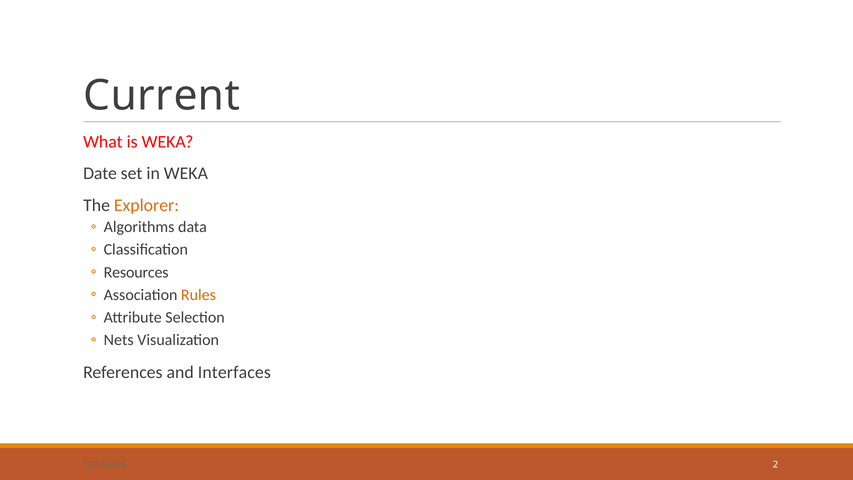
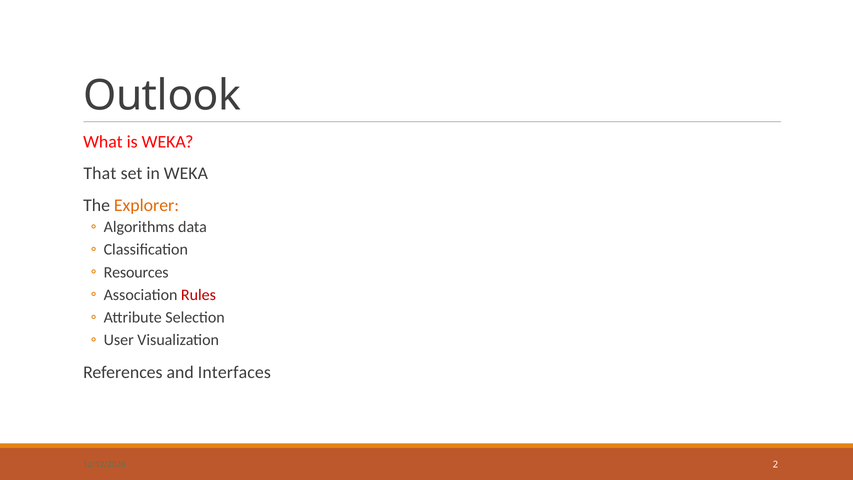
Current: Current -> Outlook (162, 96)
Date: Date -> That (100, 173)
Rules colour: orange -> red (198, 295)
Nets: Nets -> User (119, 340)
